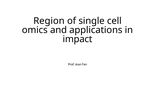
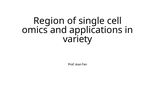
impact: impact -> variety (78, 39)
